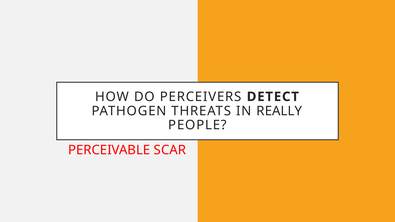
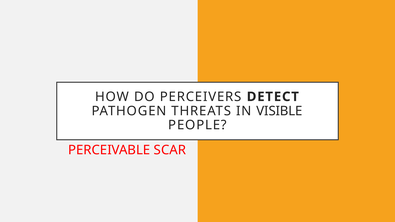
REALLY: REALLY -> VISIBLE (279, 111)
